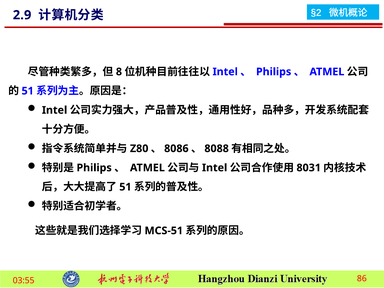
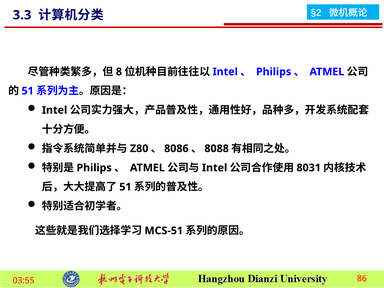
2.9: 2.9 -> 3.3 (22, 15)
